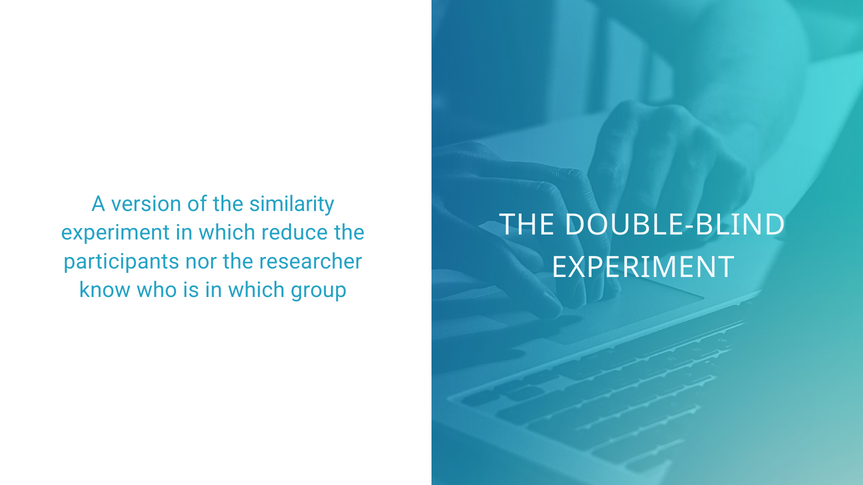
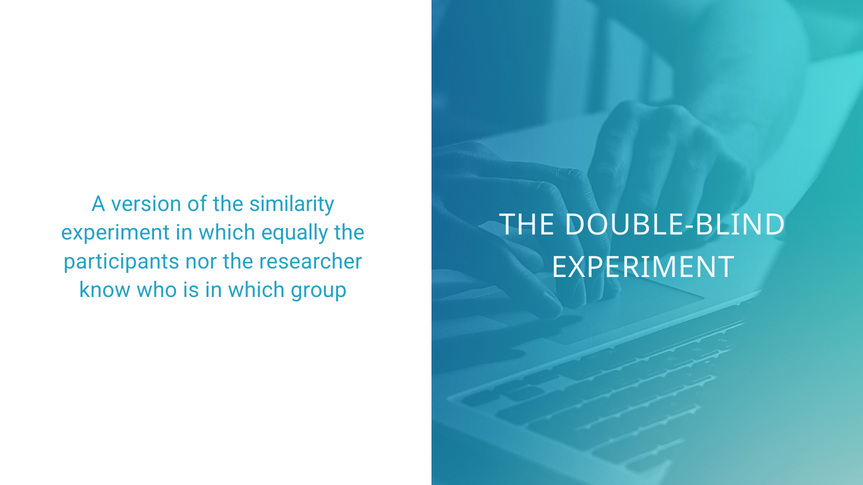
reduce: reduce -> equally (295, 233)
